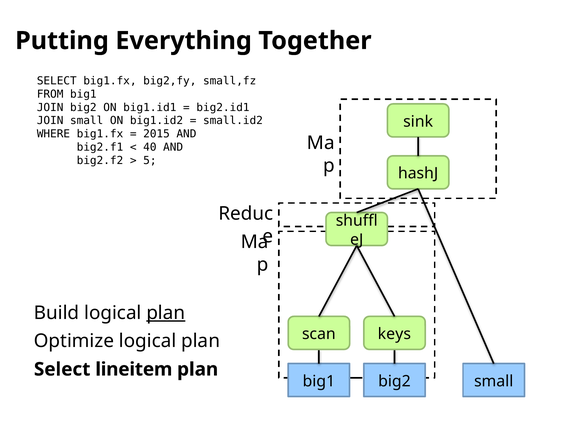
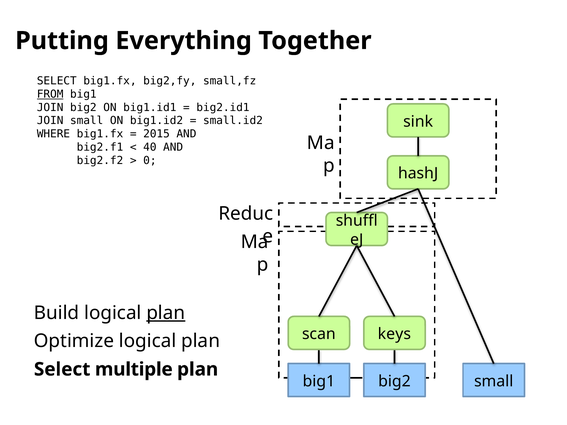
FROM underline: none -> present (50, 94)
5: 5 -> 0 (150, 160)
lineitem: lineitem -> multiple (134, 370)
